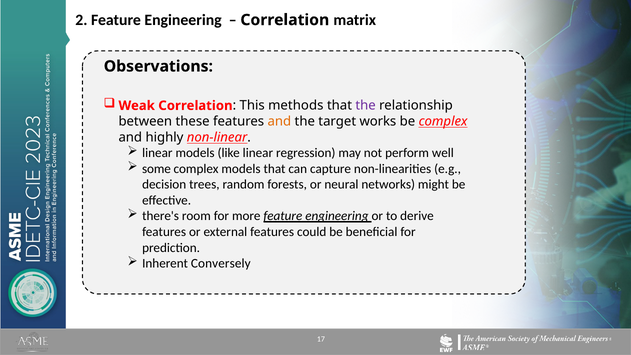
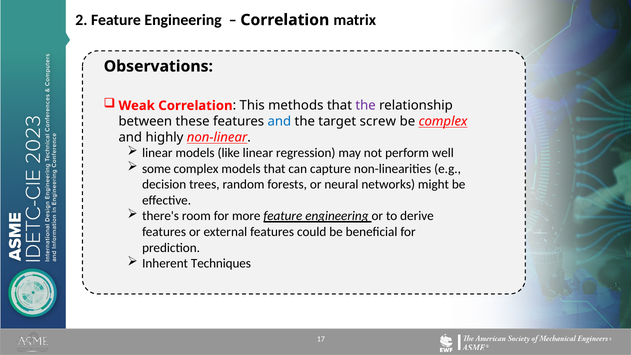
and colour: orange -> blue (279, 121)
works: works -> screw (378, 121)
Conversely: Conversely -> Techniques (221, 263)
